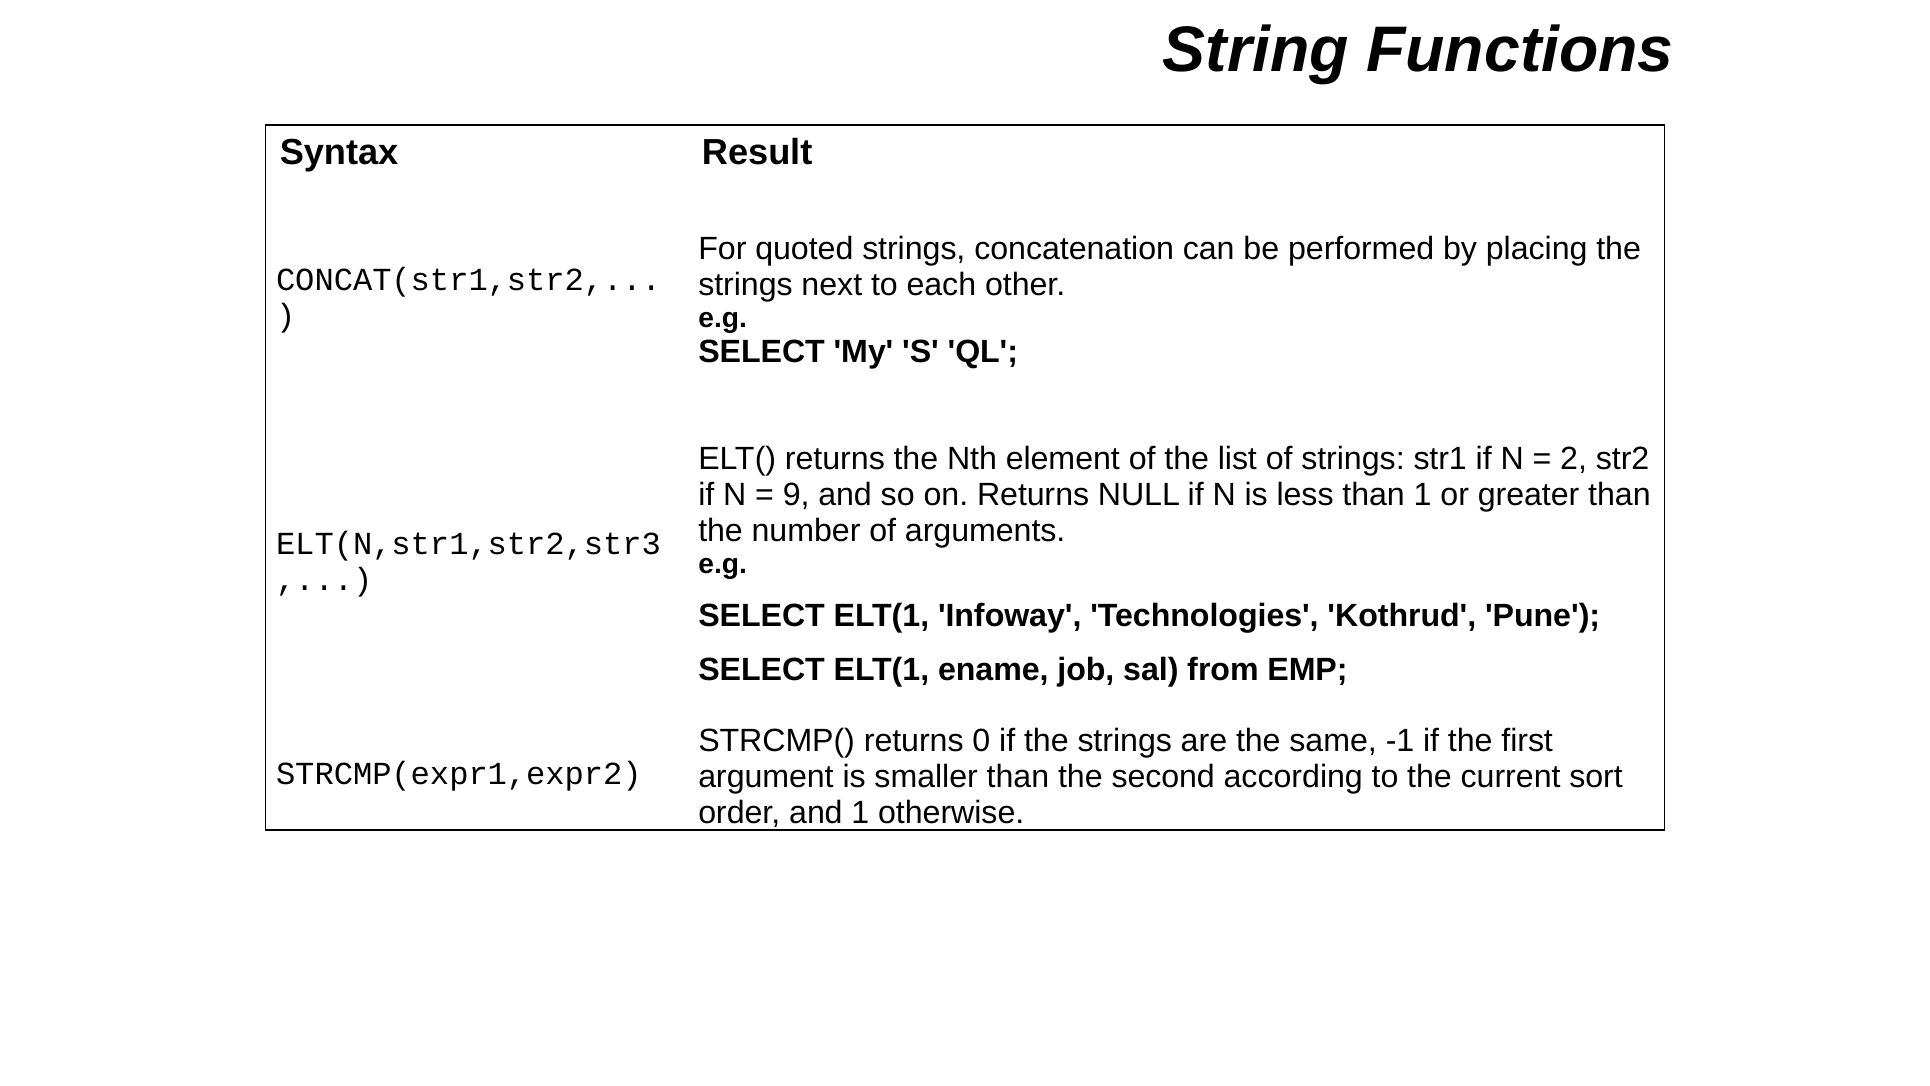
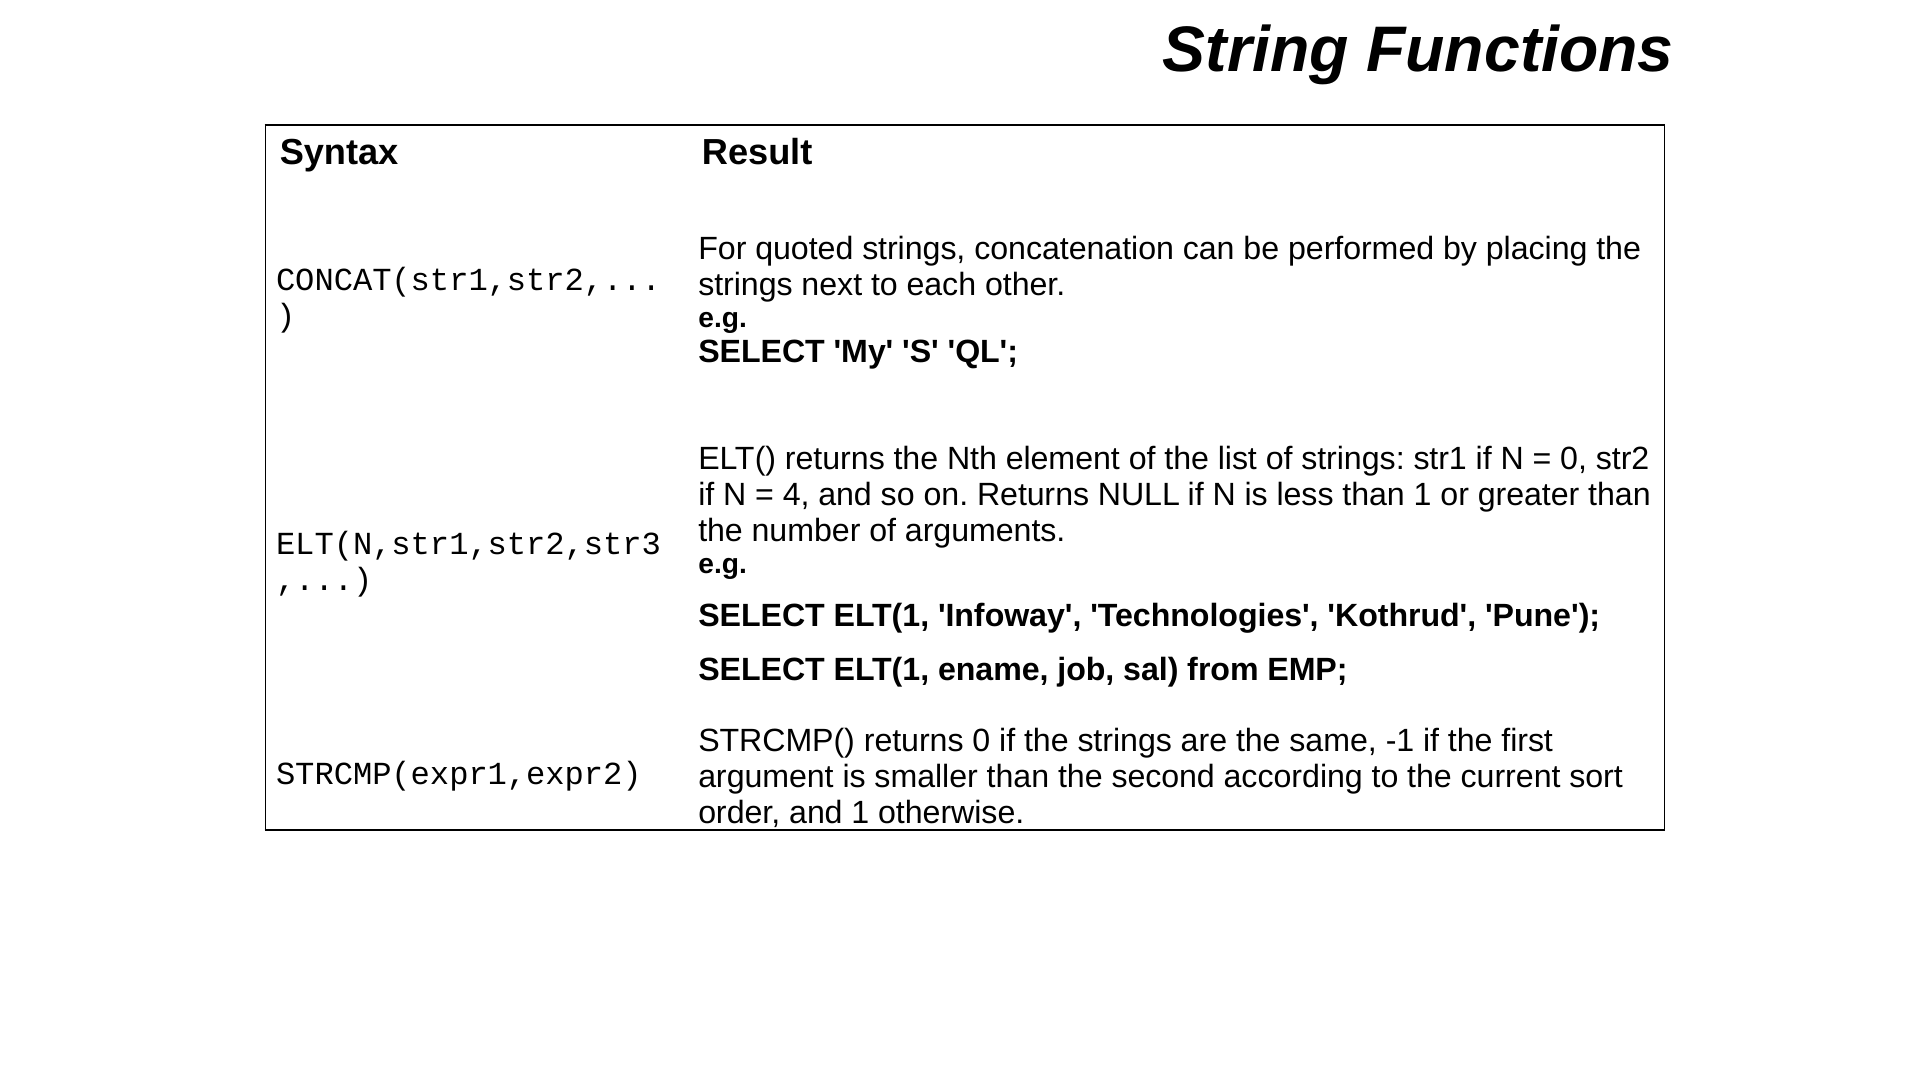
2: 2 -> 0 (1574, 459)
9: 9 -> 4 (796, 495)
